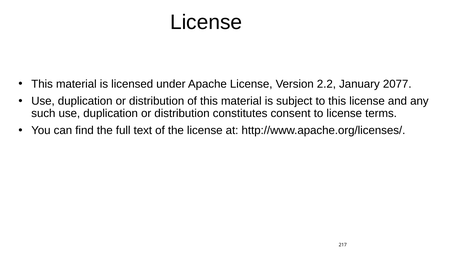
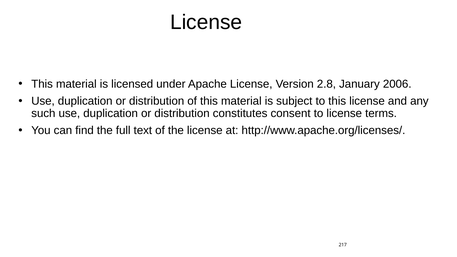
2.2: 2.2 -> 2.8 (326, 84)
2077: 2077 -> 2006 (397, 84)
